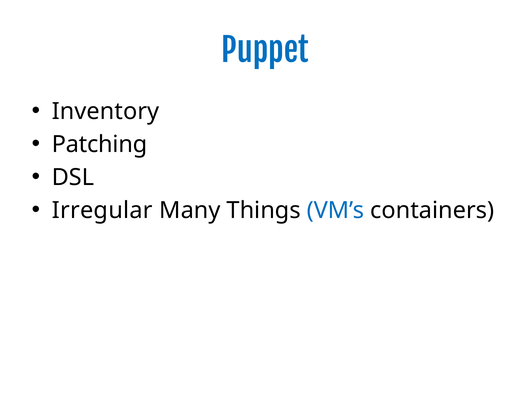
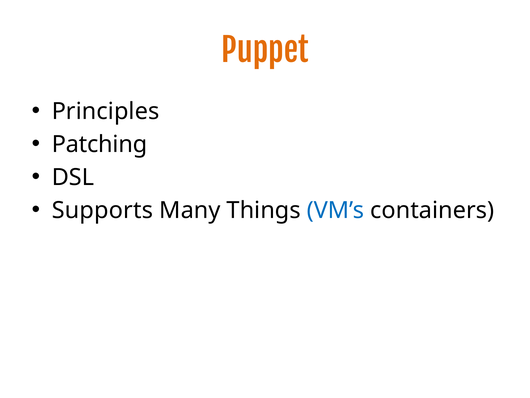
Puppet colour: blue -> orange (265, 51)
Inventory: Inventory -> Principles (105, 111)
Irregular: Irregular -> Supports (102, 210)
